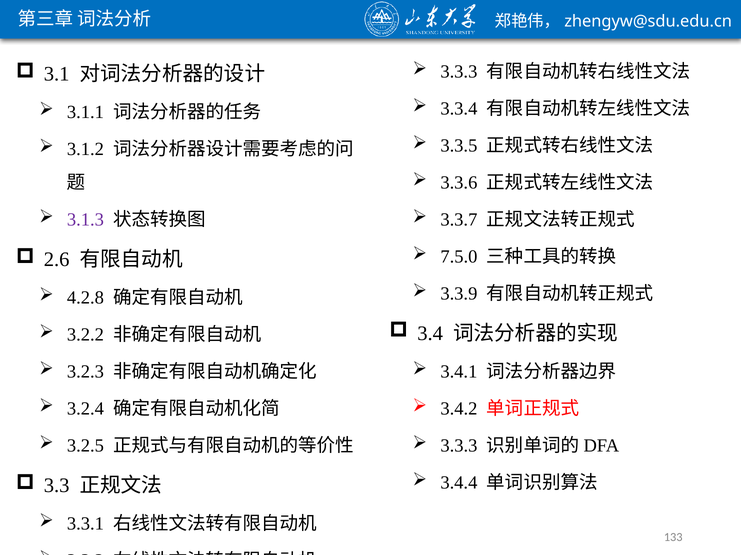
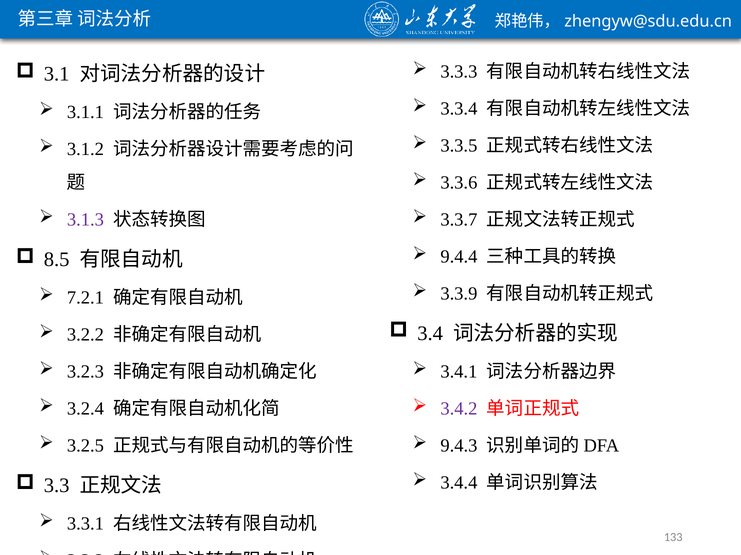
7.5.0: 7.5.0 -> 9.4.4 (459, 257)
2.6: 2.6 -> 8.5 (57, 260)
4.2.8: 4.2.8 -> 7.2.1 (85, 298)
3.4.2 colour: black -> purple (459, 409)
3.3.3: 3.3.3 -> 9.4.3 (459, 446)
